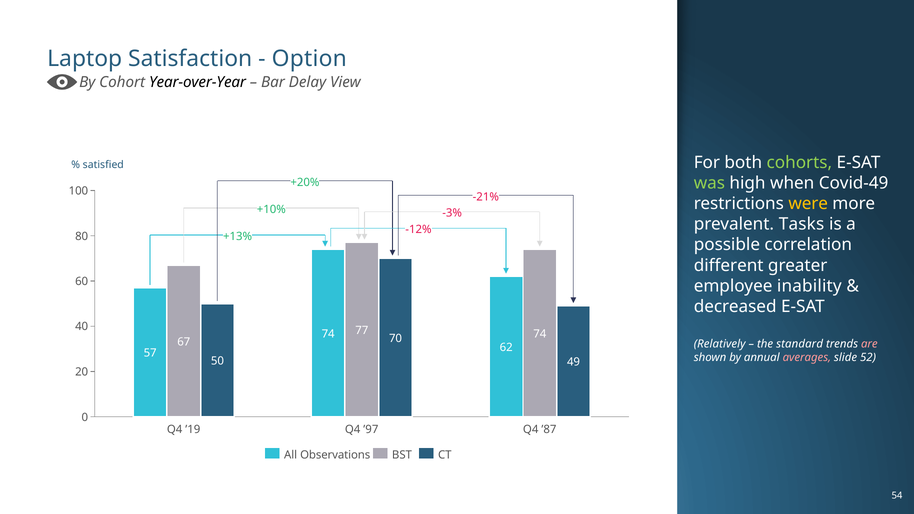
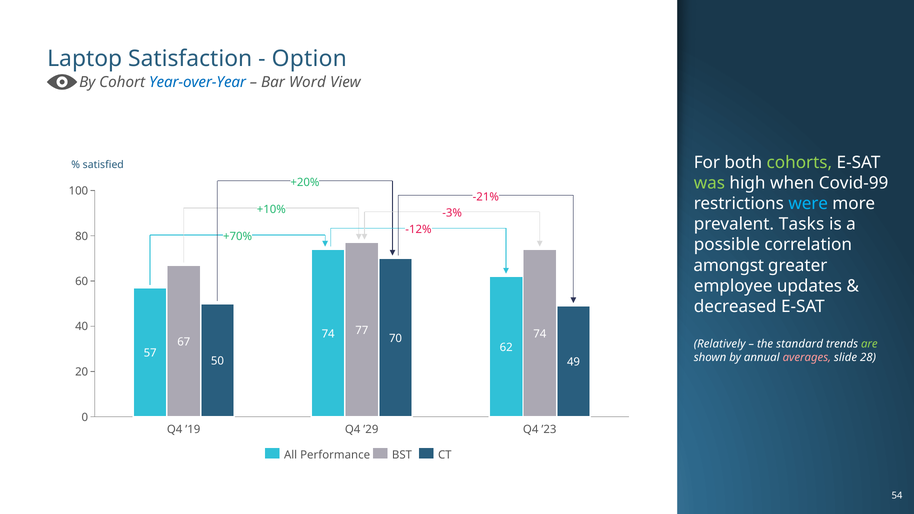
Year-over-Year colour: black -> blue (198, 82)
Delay: Delay -> Word (307, 82)
Covid-49: Covid-49 -> Covid-99 (854, 183)
were colour: yellow -> light blue (808, 204)
+13%: +13% -> +70% (238, 237)
different: different -> amongst (729, 265)
inability: inability -> updates (809, 286)
are colour: pink -> light green (869, 344)
52: 52 -> 28 (868, 358)
’97: ’97 -> ’29 (371, 430)
’87: ’87 -> ’23 (549, 430)
Observations: Observations -> Performance (335, 455)
